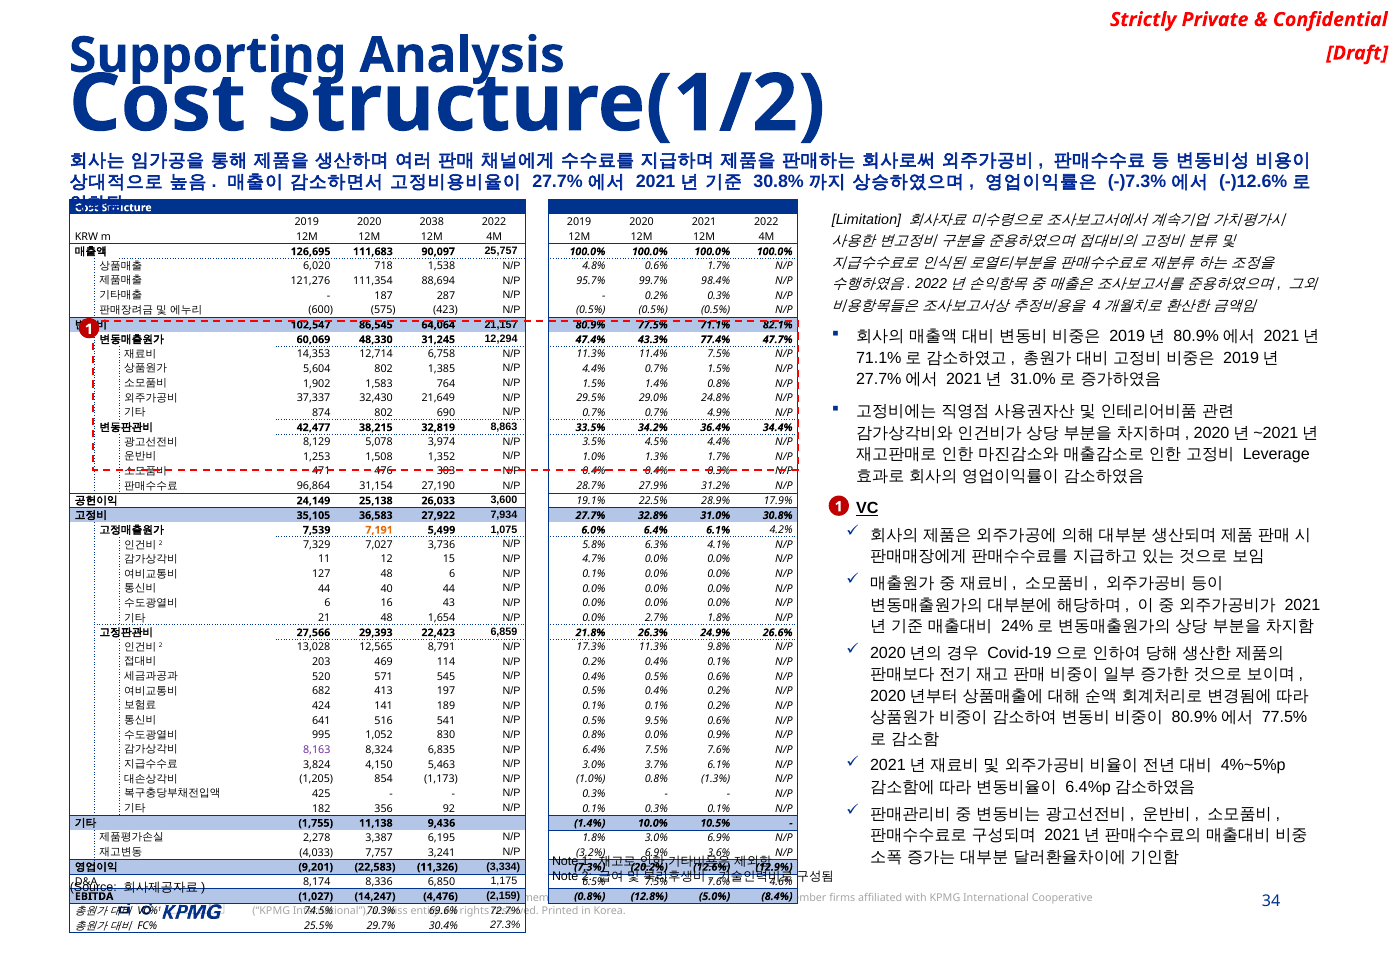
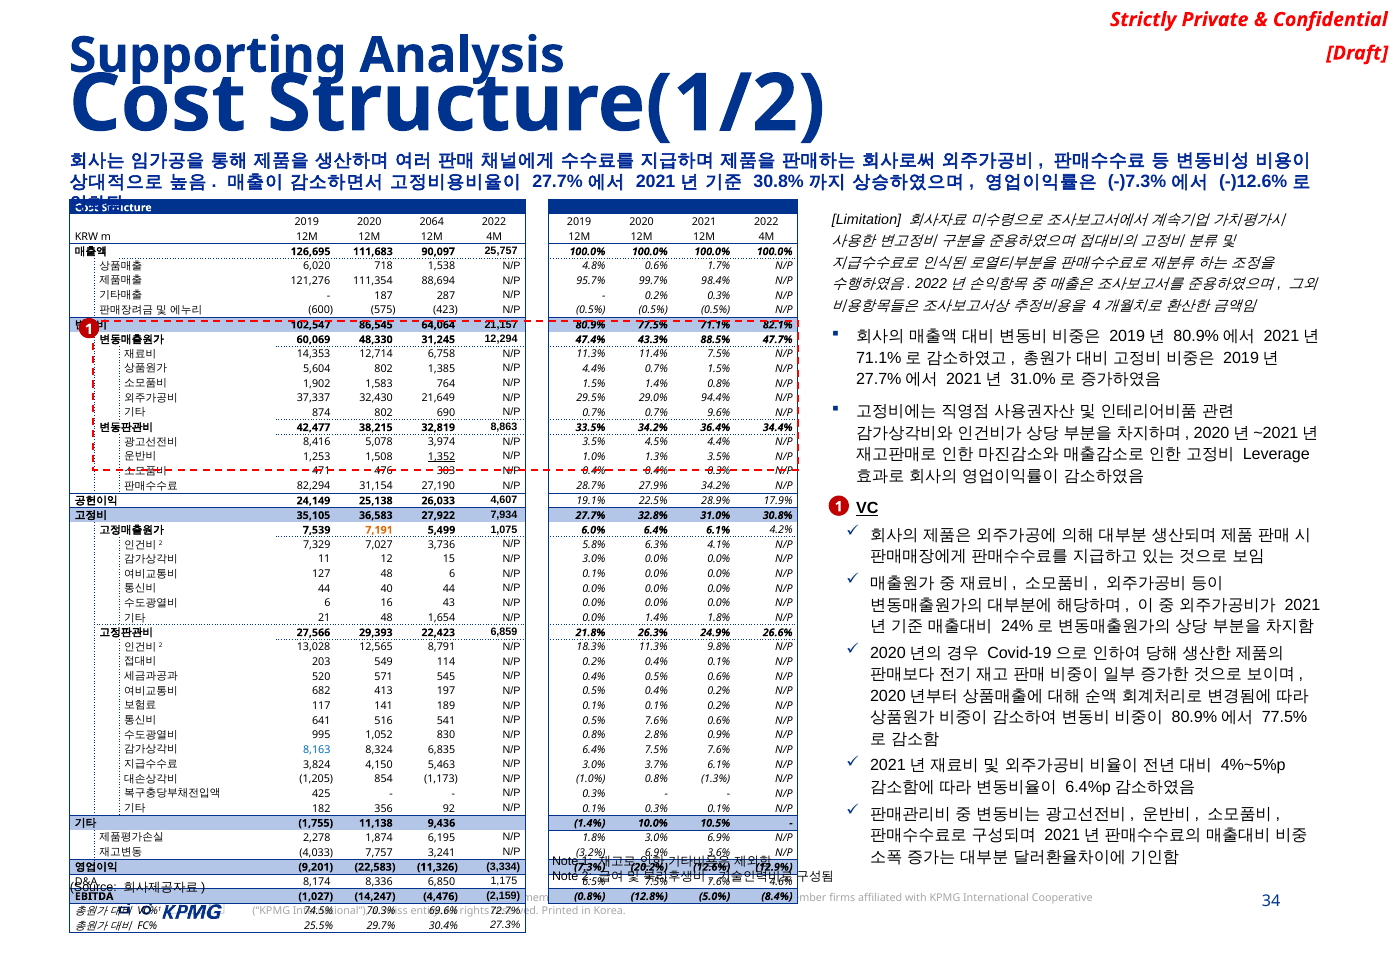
2038: 2038 -> 2064 (432, 222)
77.4%: 77.4% -> 88.5% (715, 339)
24.8%: 24.8% -> 94.4% (716, 398)
4.9%: 4.9% -> 9.6% (719, 413)
8,129: 8,129 -> 8,416 (317, 442)
1,352 underline: none -> present (442, 457)
1.3% 1.7%: 1.7% -> 3.5% (719, 457)
96,864: 96,864 -> 82,294 (314, 486)
27.9% 31.2%: 31.2% -> 34.2% (716, 486)
3,600: 3,600 -> 4,607 (504, 500)
15 N/P 4.7%: 4.7% -> 3.0% (594, 559)
0.0% 2.7%: 2.7% -> 1.4% (656, 618)
17.3%: 17.3% -> 18.3% (591, 647)
469: 469 -> 549 (384, 662)
424: 424 -> 117 (321, 706)
0.5% 9.5%: 9.5% -> 7.6% (656, 720)
0.8% 0.0%: 0.0% -> 2.8% (656, 735)
8,163 colour: purple -> blue (317, 750)
3,387: 3,387 -> 1,874 (379, 838)
